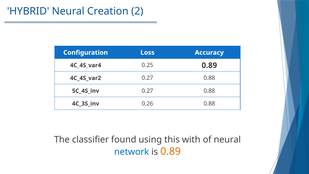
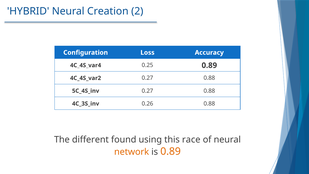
classifier: classifier -> different (90, 140)
with: with -> race (191, 140)
network colour: blue -> orange (132, 152)
